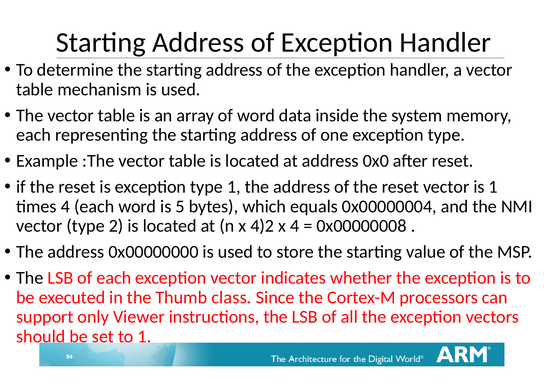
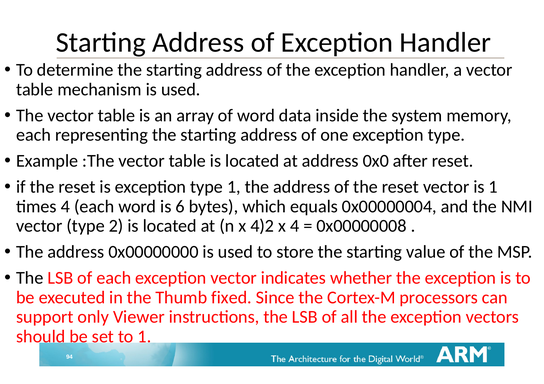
5: 5 -> 6 (180, 207)
class: class -> fixed (232, 298)
